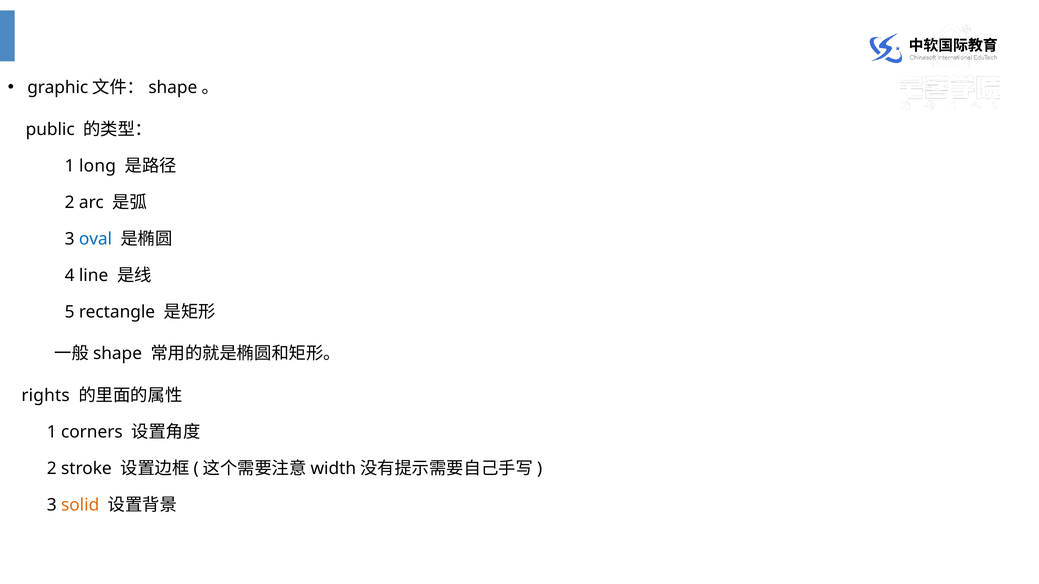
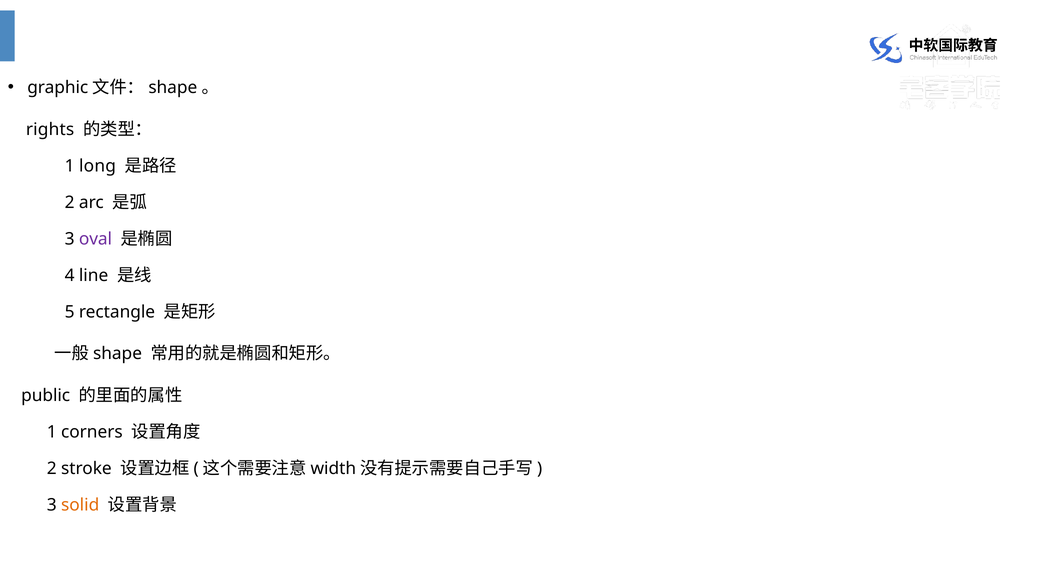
public: public -> rights (50, 130)
oval colour: blue -> purple (95, 239)
rights: rights -> public (46, 396)
